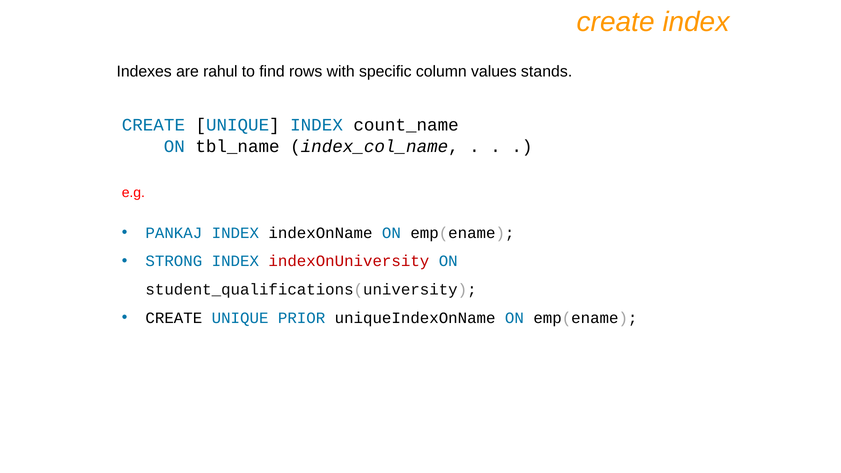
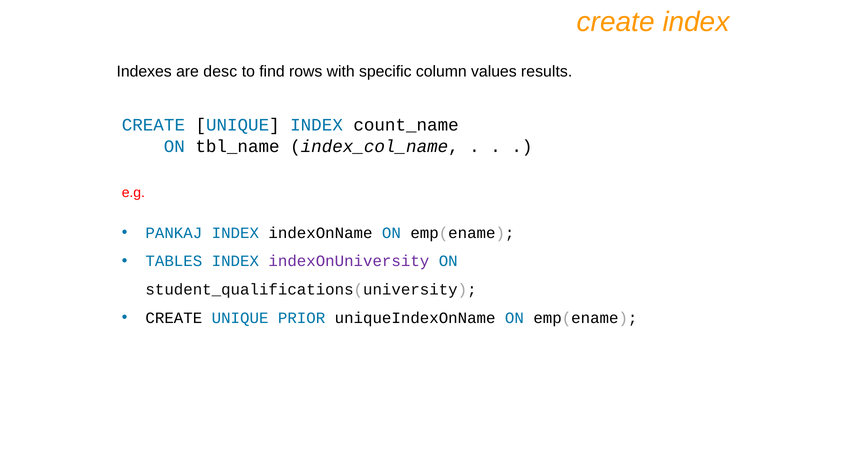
rahul: rahul -> desc (220, 71)
stands: stands -> results (547, 71)
STRONG: STRONG -> TABLES (174, 261)
indexOnUniversity colour: red -> purple (349, 261)
